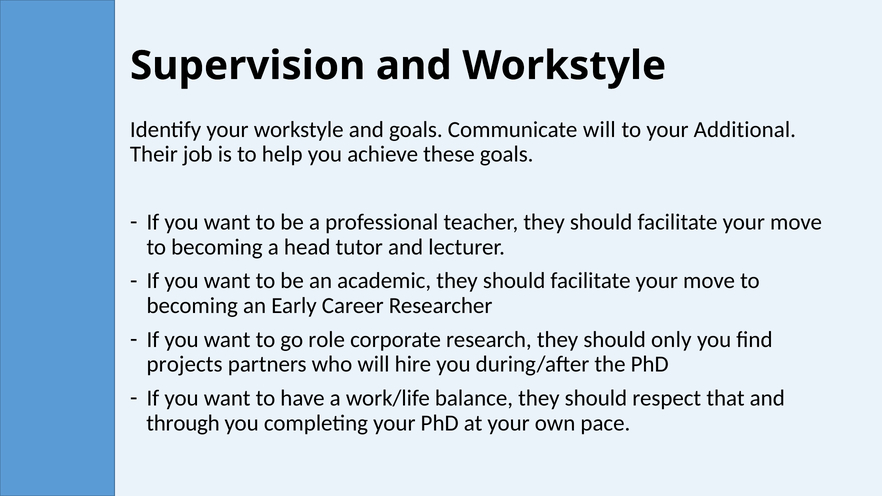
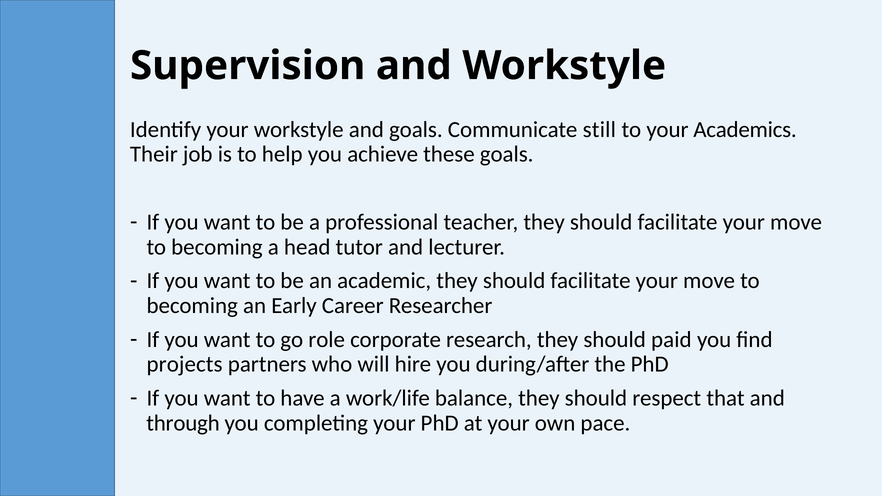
Communicate will: will -> still (599, 130)
Additional: Additional -> Academics (745, 130)
only: only -> paid (671, 340)
